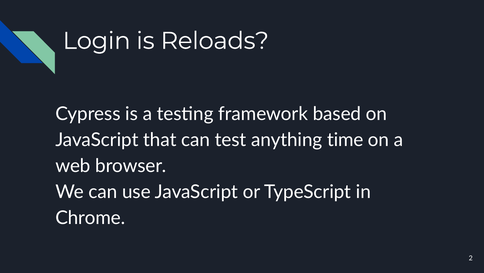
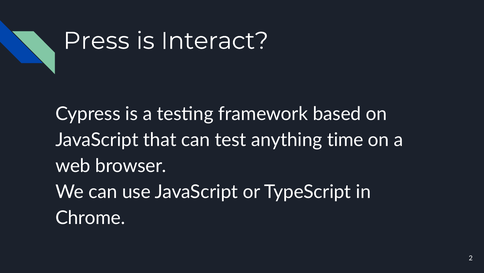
Login: Login -> Press (96, 41)
Reloads: Reloads -> Interact (215, 41)
